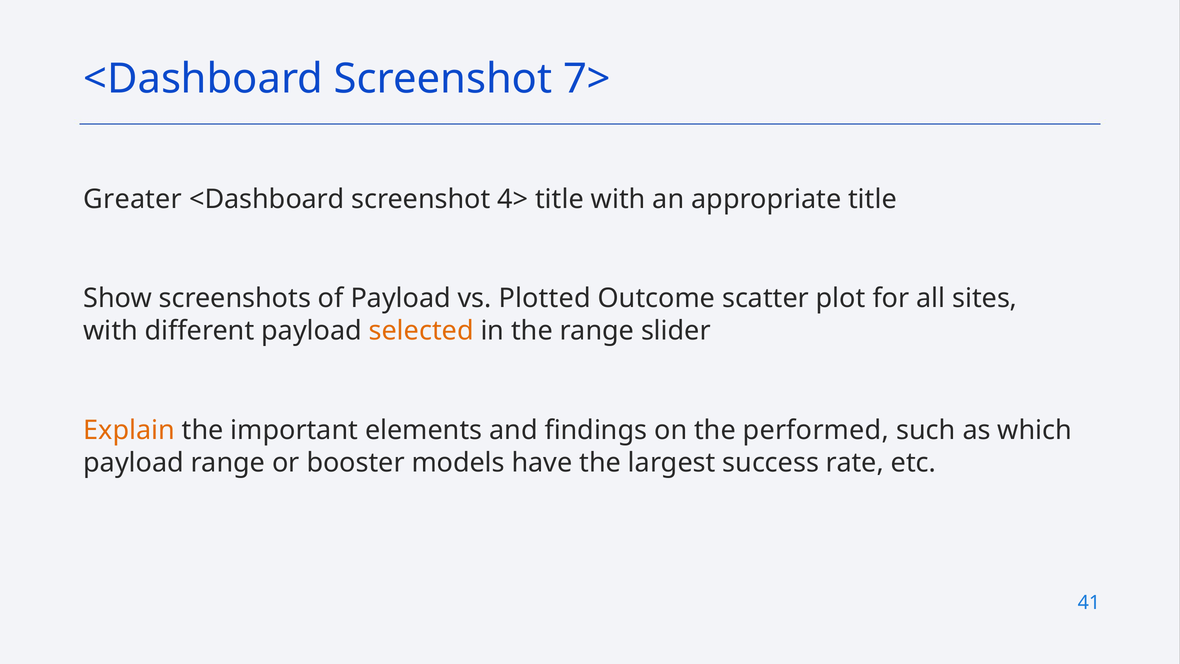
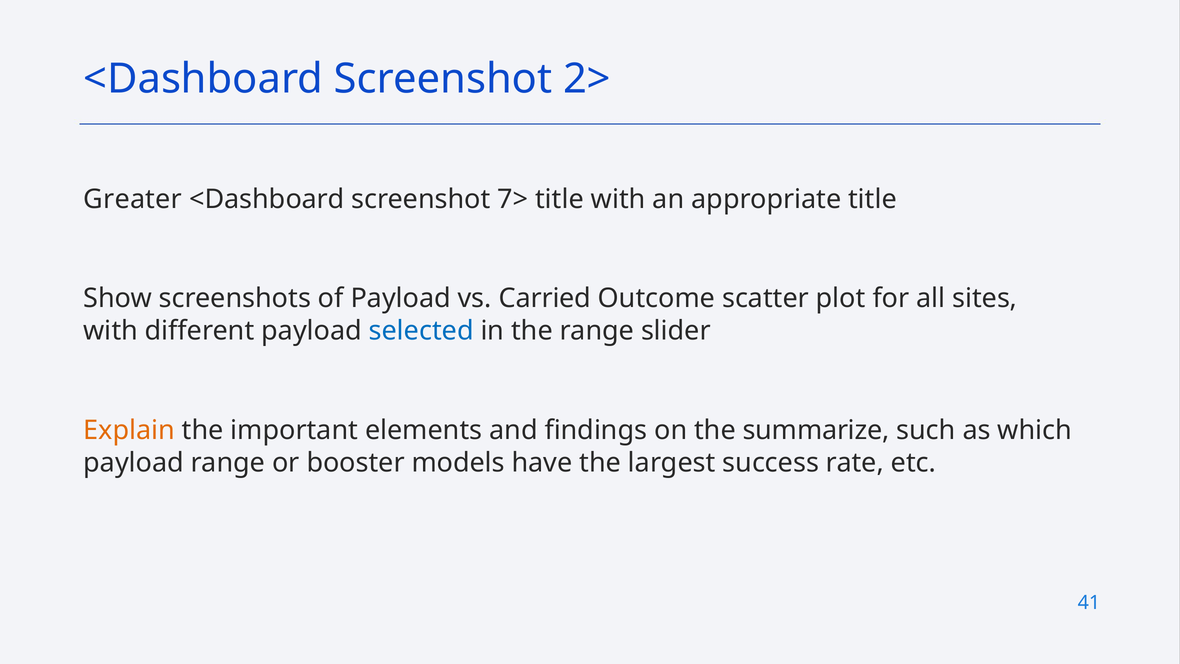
7>: 7> -> 2> (587, 79)
4>: 4> -> 7> (513, 199)
Plotted: Plotted -> Carried (545, 298)
selected colour: orange -> blue (421, 331)
performed: performed -> summarize (816, 430)
